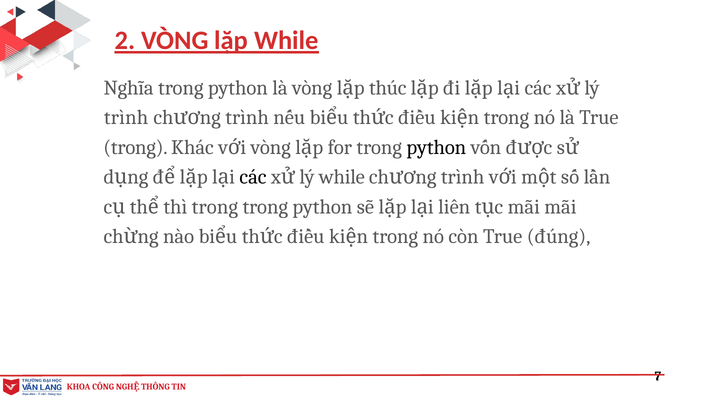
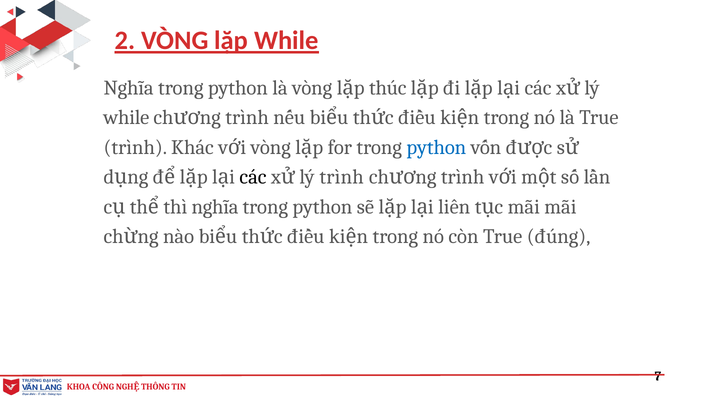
trình: trình -> while (126, 118)
trong: trong -> trình (135, 147)
python colour: black -> blue (436, 147)
lý while: while -> trình (342, 177)
thì trong: trong -> nghĩa (215, 207)
